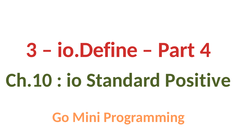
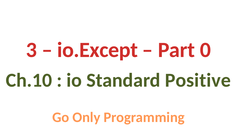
io.Define: io.Define -> io.Except (97, 50)
4: 4 -> 0 (205, 50)
Mini: Mini -> Only (86, 118)
